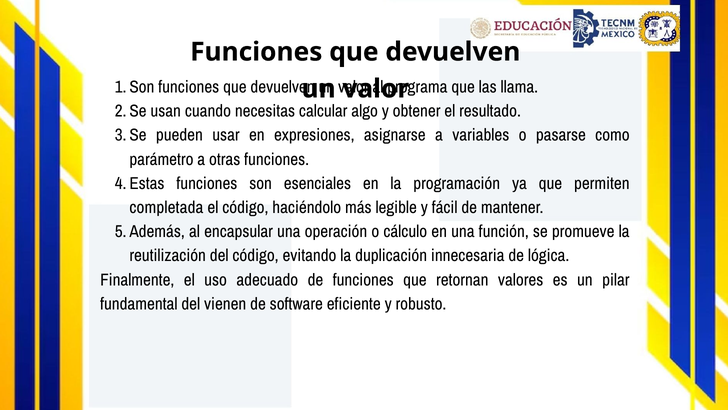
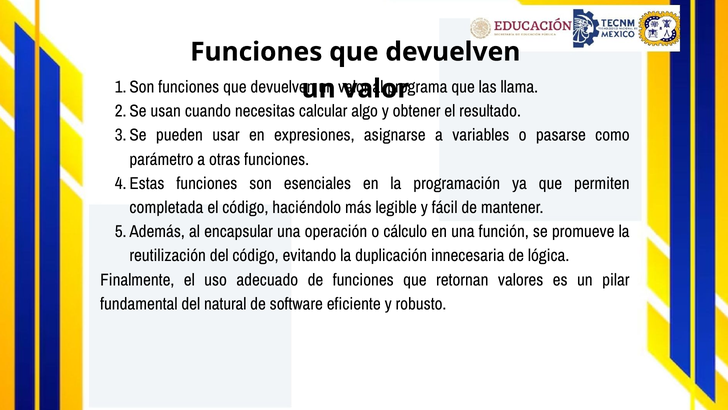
vienen: vienen -> natural (225, 304)
